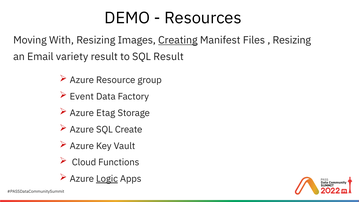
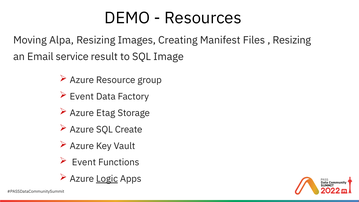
With: With -> Alpa (61, 40)
Creating underline: present -> none (178, 40)
variety: variety -> service (72, 57)
SQL Result: Result -> Image (169, 57)
Cloud: Cloud -> Event (84, 162)
